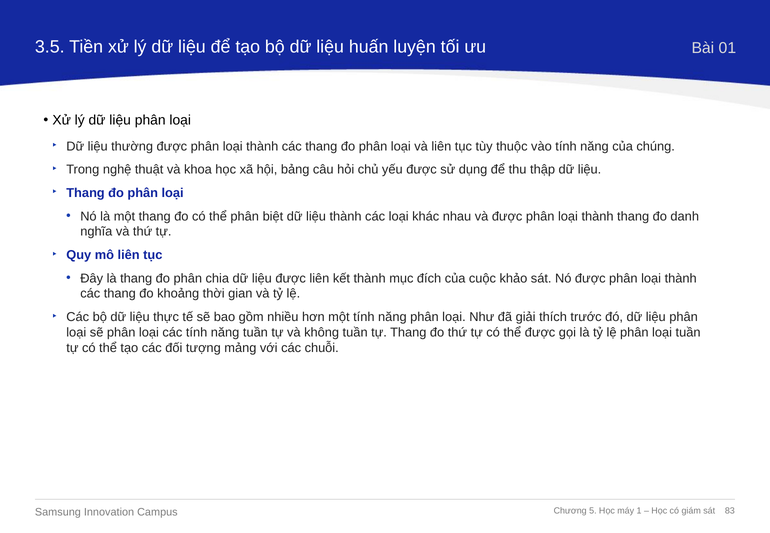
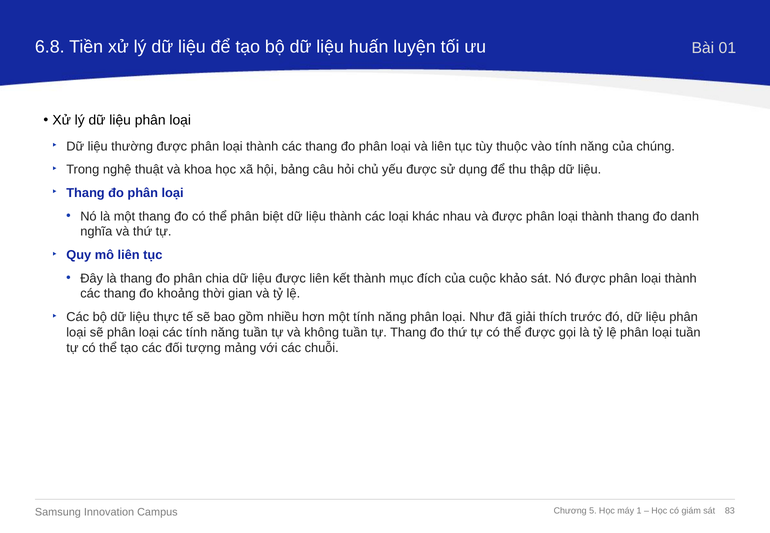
3.5: 3.5 -> 6.8 (50, 47)
